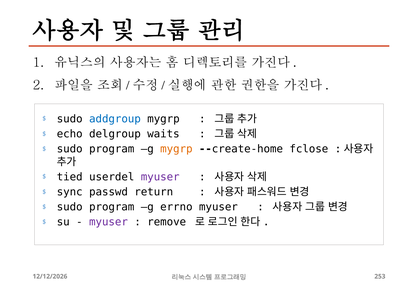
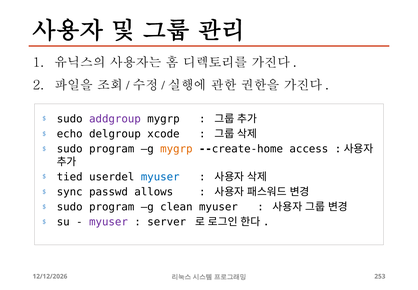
addgroup colour: blue -> purple (115, 119)
waits: waits -> xcode (163, 134)
fclose: fclose -> access (309, 149)
myuser colour: purple -> blue (160, 176)
return: return -> allows (154, 192)
errno: errno -> clean (176, 207)
remove: remove -> server (167, 222)
